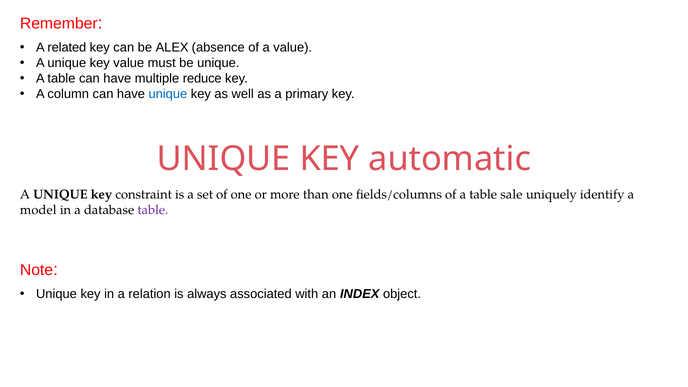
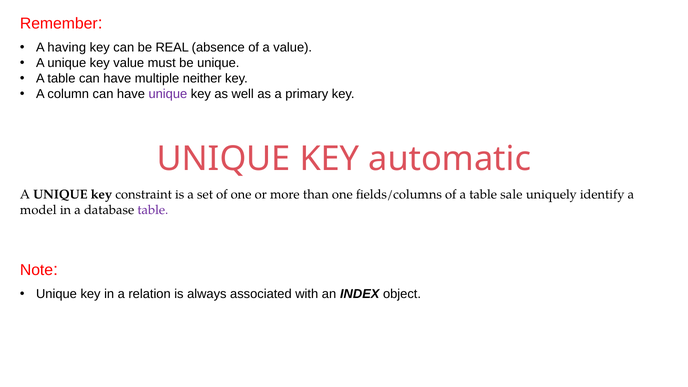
related: related -> having (67, 48)
ALEX: ALEX -> REAL (172, 48)
reduce: reduce -> neither (202, 78)
unique colour: blue -> purple (168, 94)
